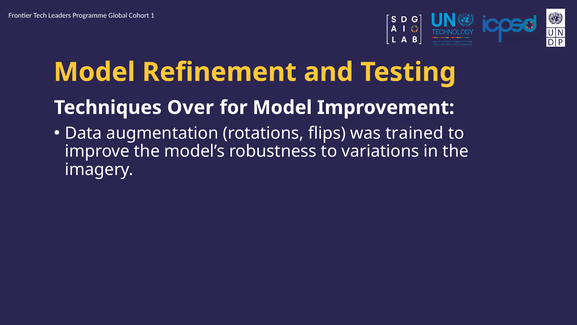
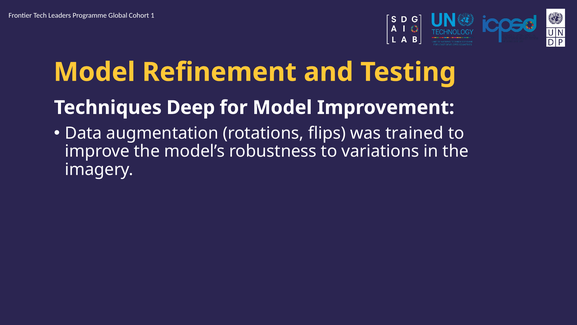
Over: Over -> Deep (191, 107)
